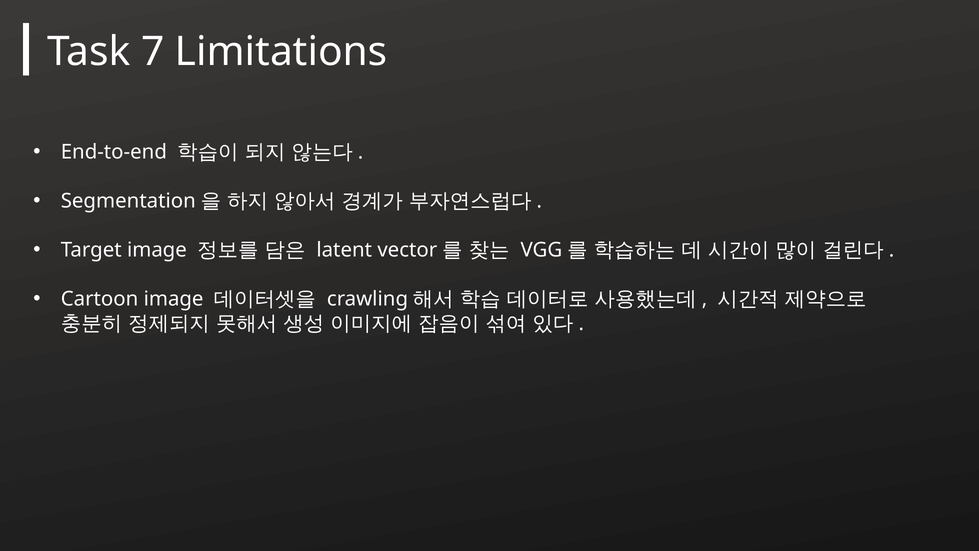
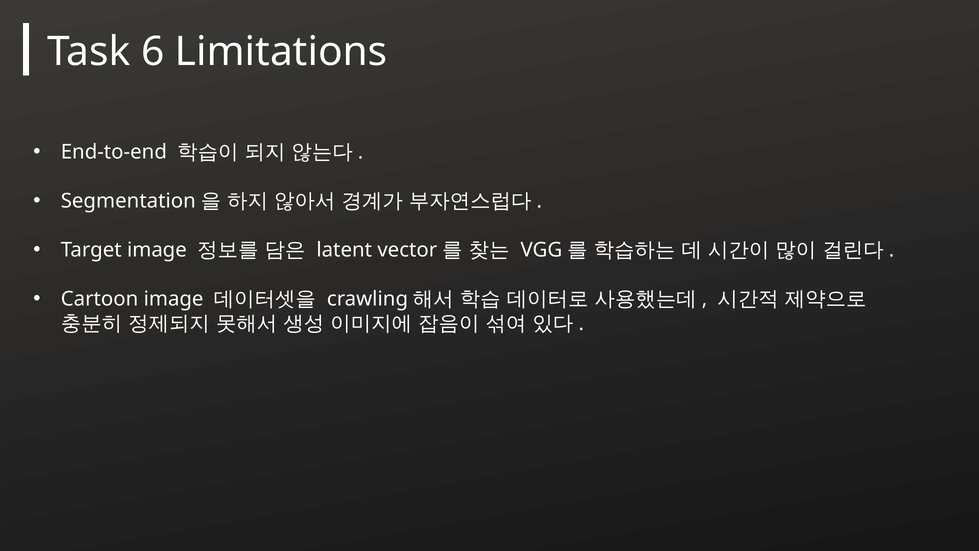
7: 7 -> 6 (153, 52)
